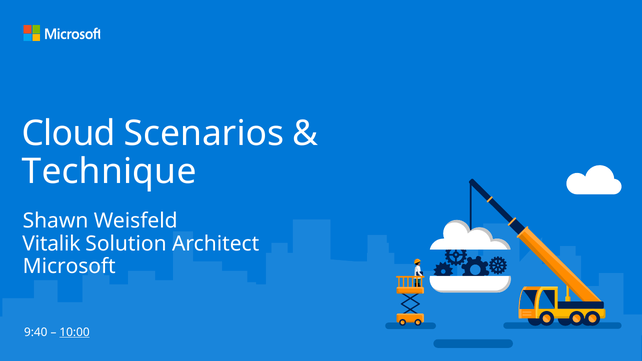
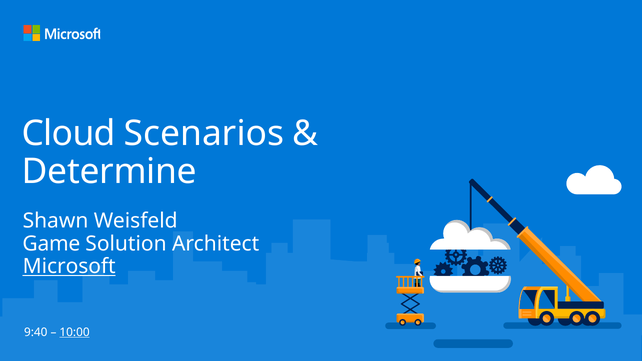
Technique: Technique -> Determine (109, 172)
Vitalik: Vitalik -> Game (51, 244)
Microsoft underline: none -> present (69, 266)
